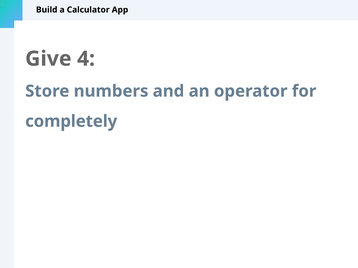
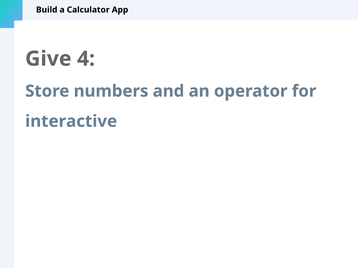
completely: completely -> interactive (71, 122)
